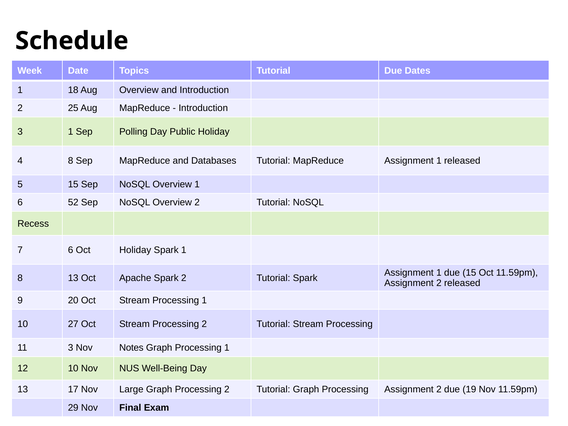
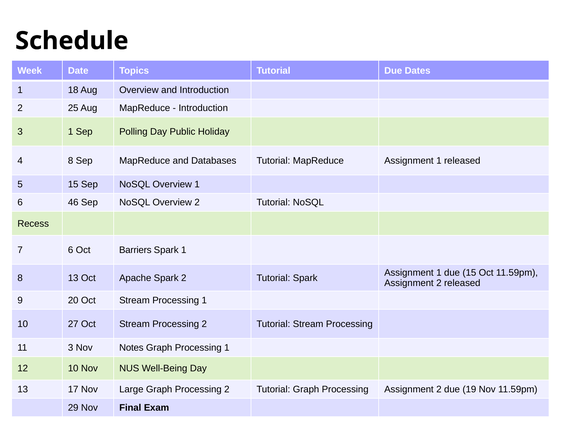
52: 52 -> 46 (73, 202)
Oct Holiday: Holiday -> Barriers (135, 250)
